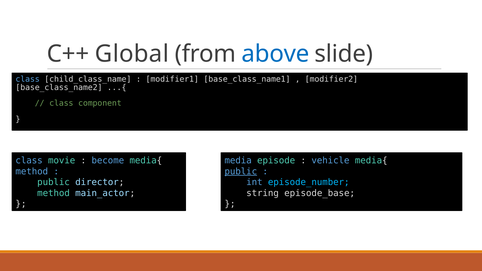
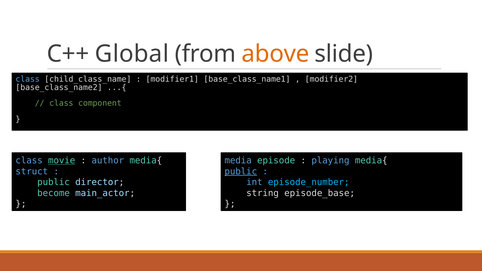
above colour: blue -> orange (275, 54)
movie underline: none -> present (62, 161)
become: become -> author (108, 161)
vehicle: vehicle -> playing (330, 161)
method: method -> struct (32, 172)
method: method -> become (54, 193)
